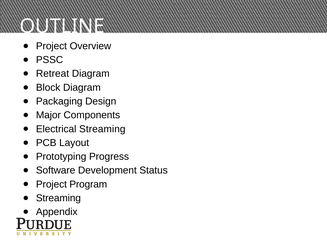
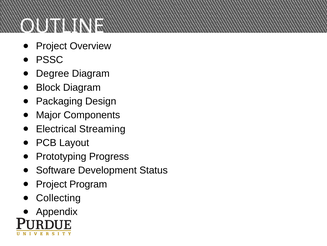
Retreat: Retreat -> Degree (53, 73)
Streaming: Streaming -> Collecting (58, 197)
